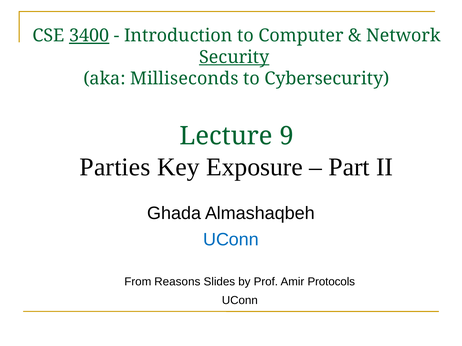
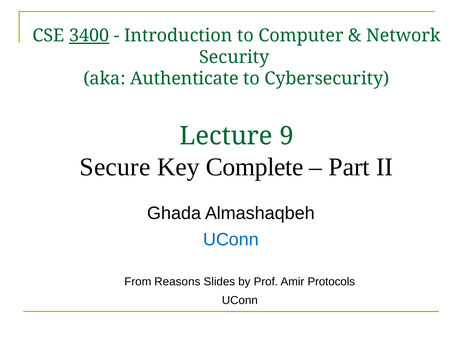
Security underline: present -> none (234, 57)
Milliseconds: Milliseconds -> Authenticate (184, 79)
Parties: Parties -> Secure (115, 167)
Exposure: Exposure -> Complete (255, 167)
